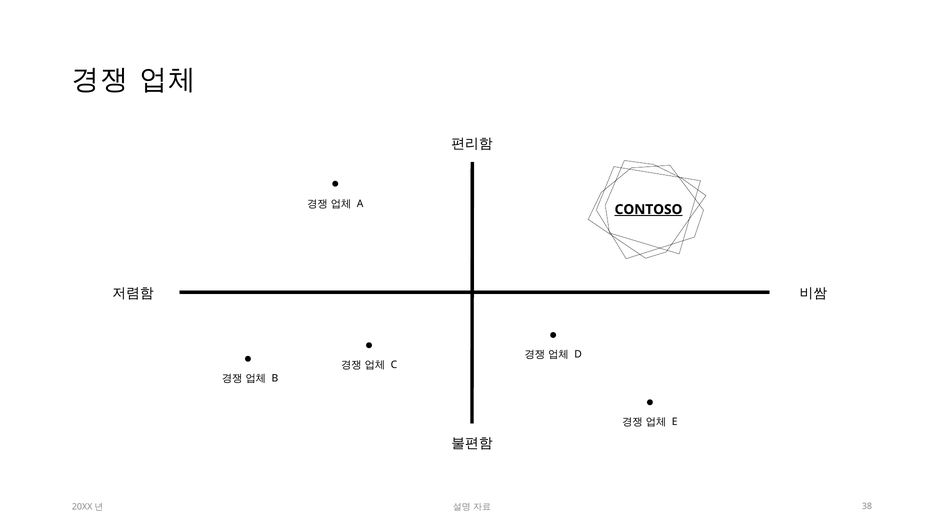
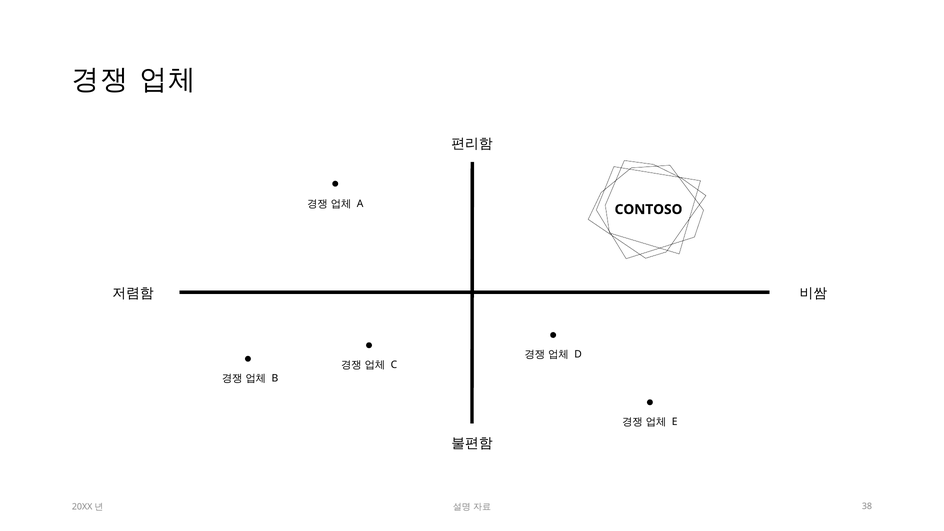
CONTOSO underline: present -> none (648, 209)
